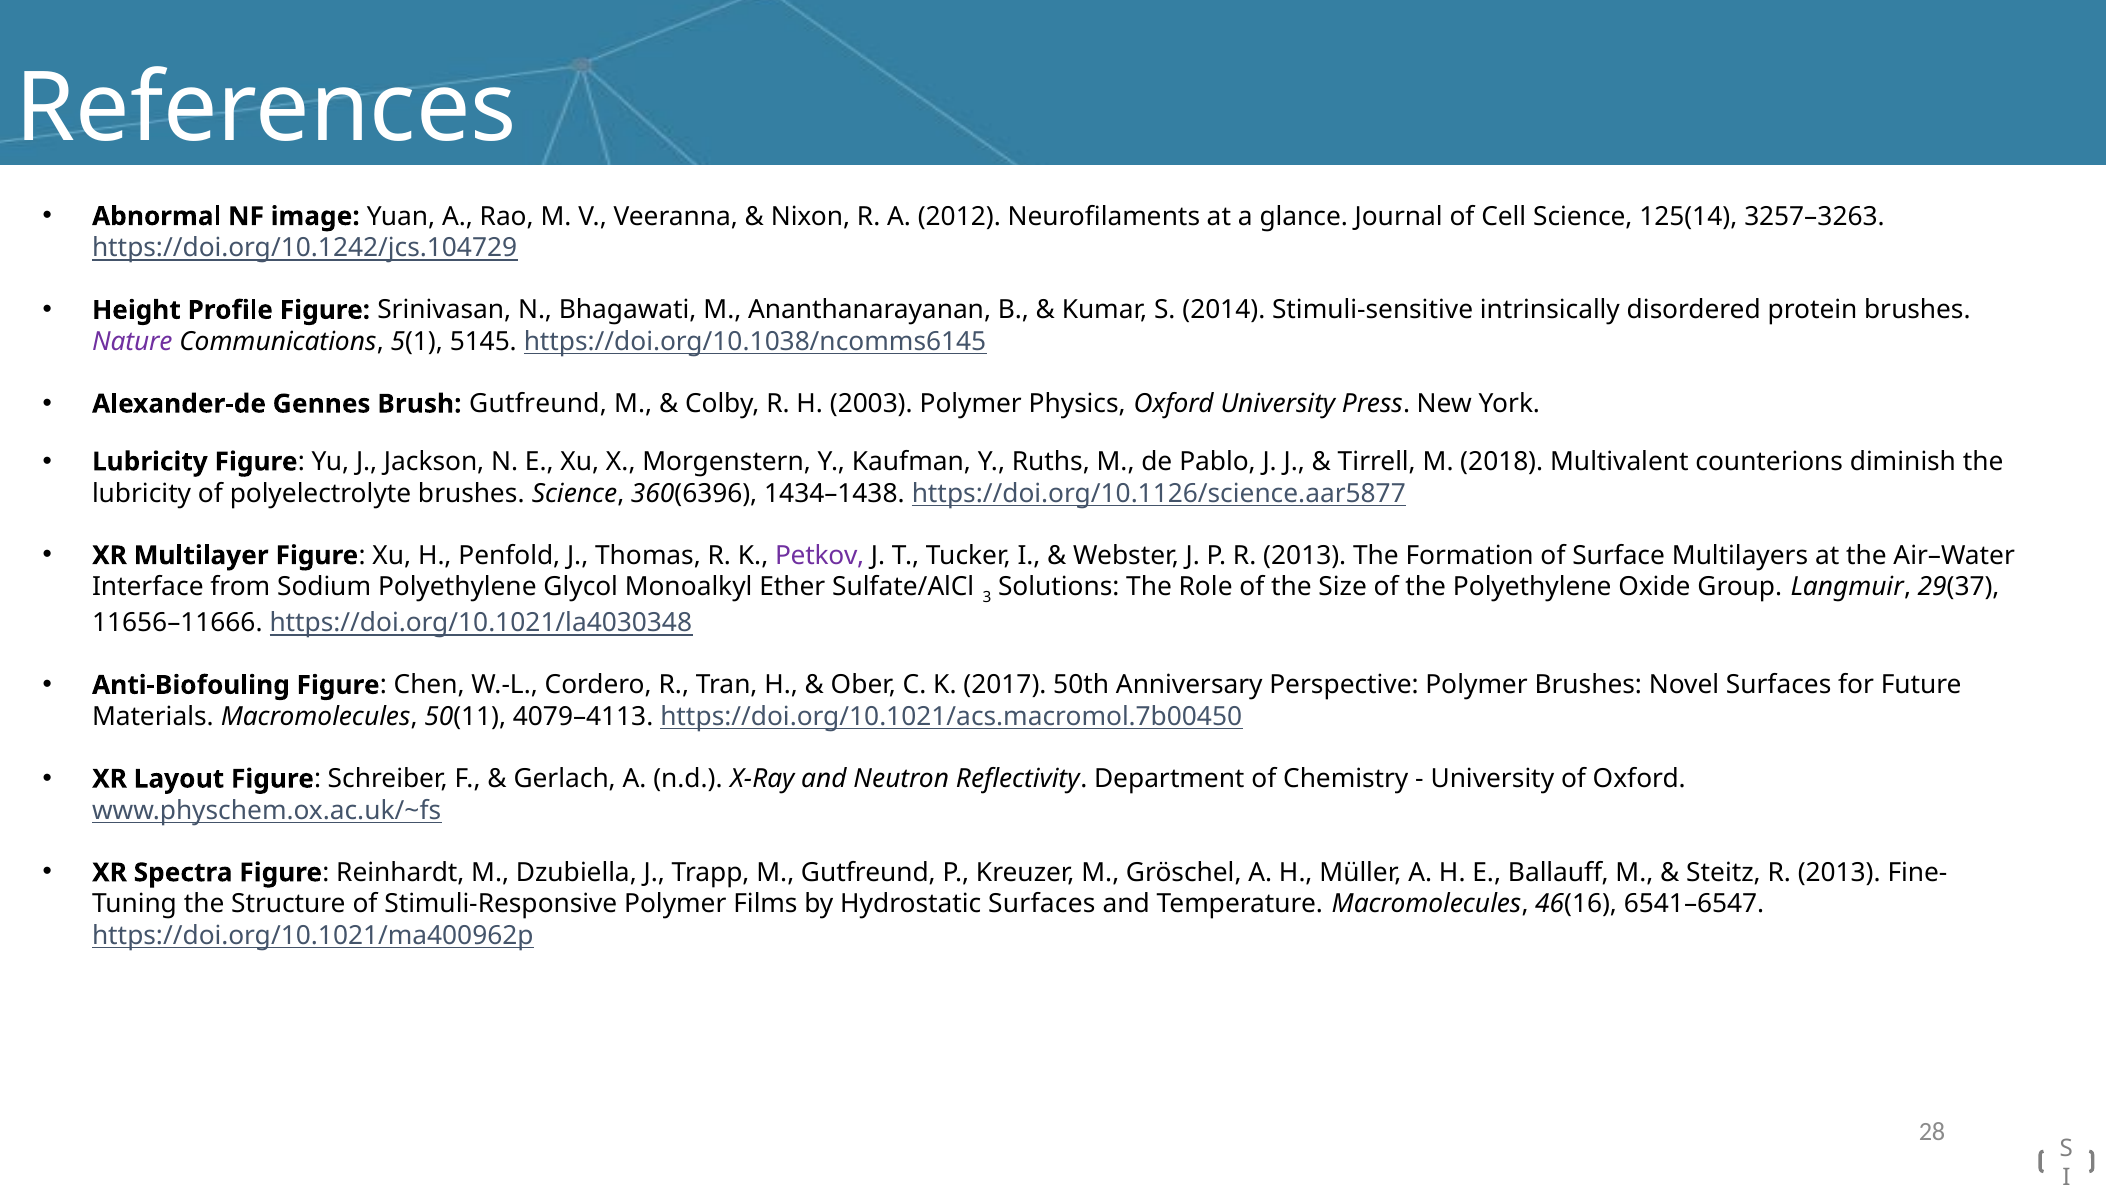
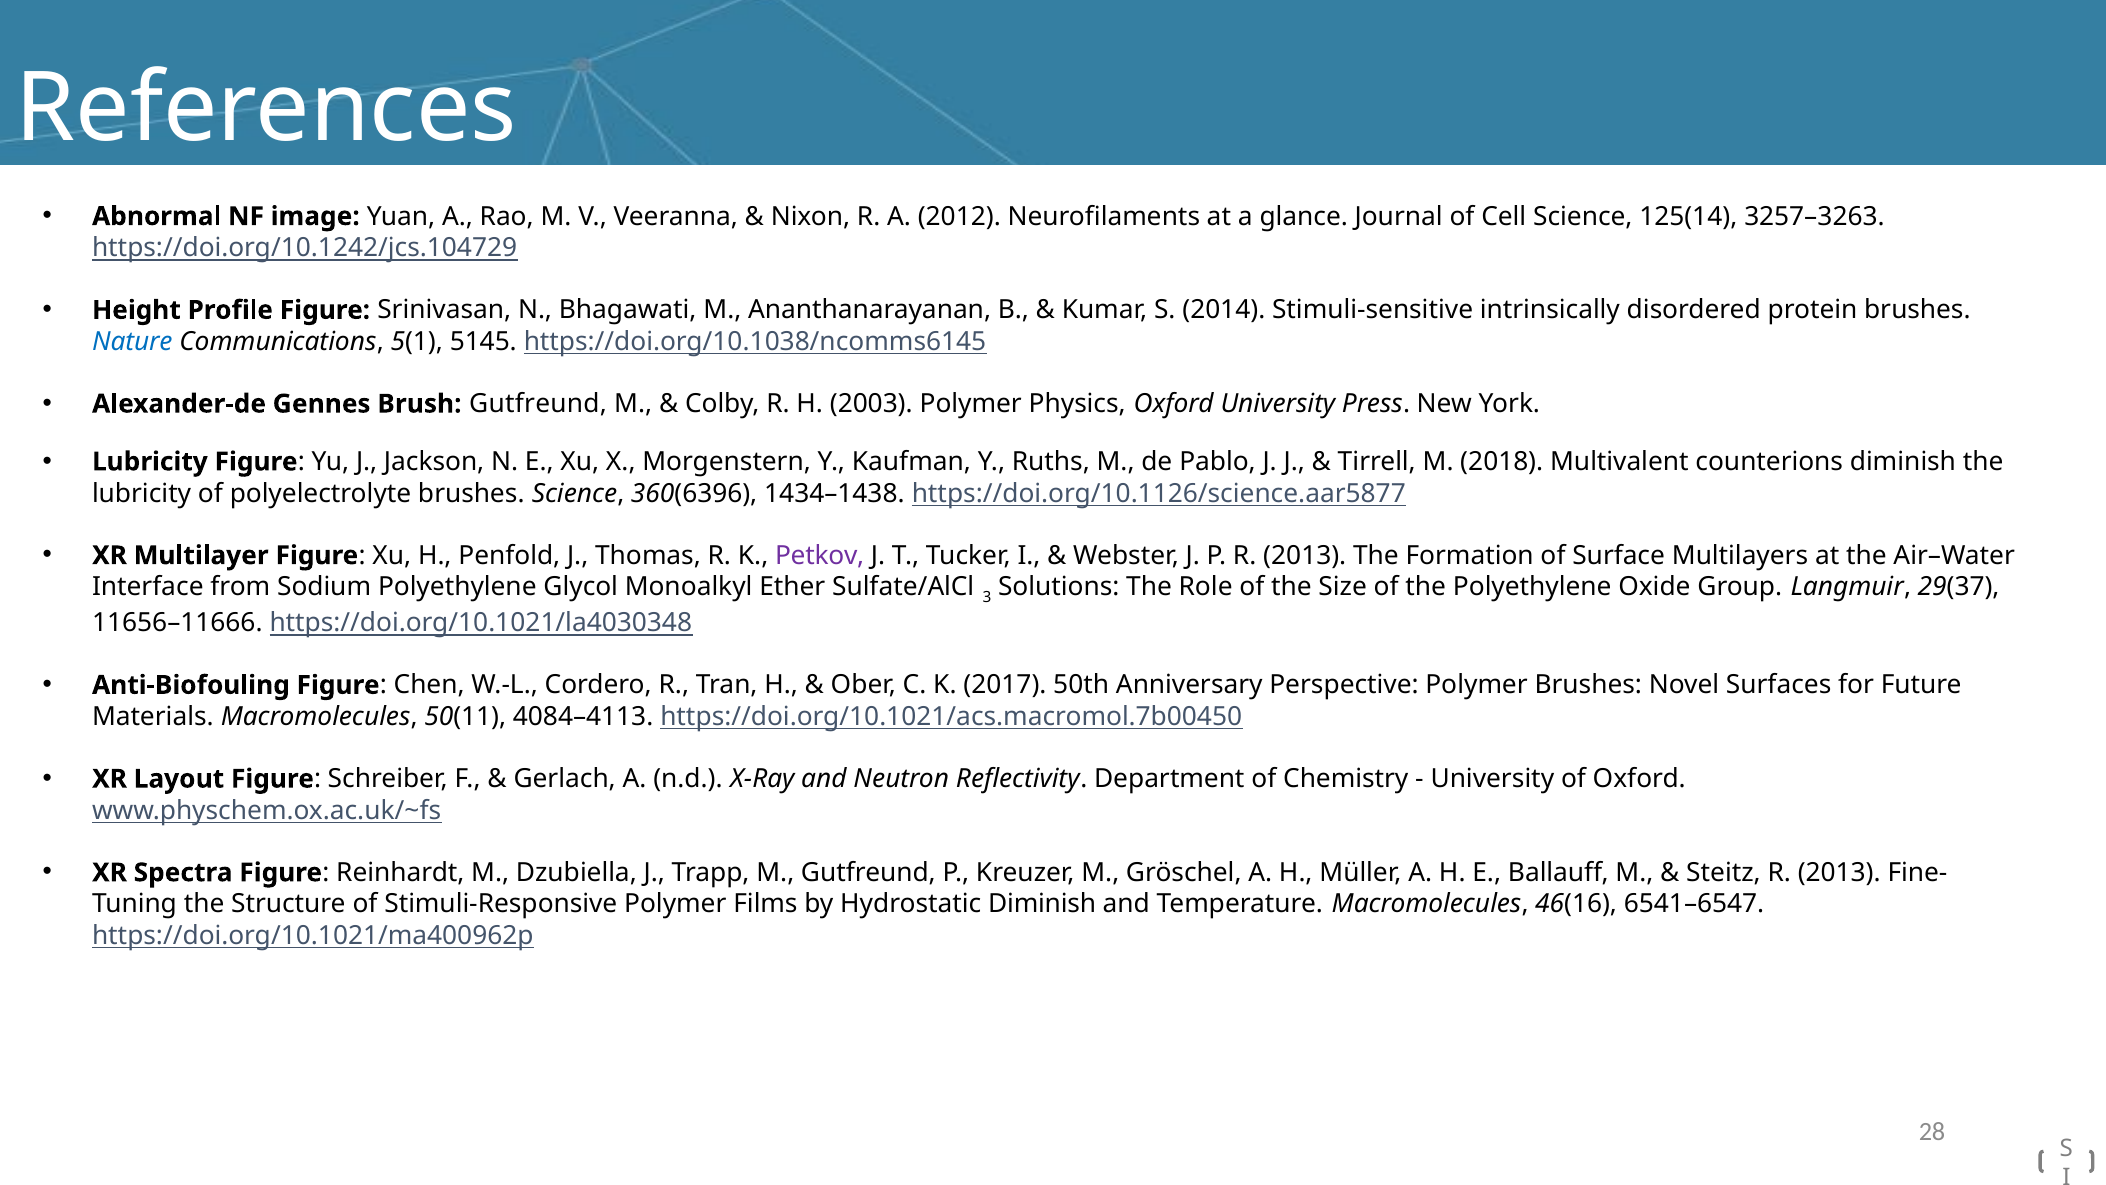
Nature colour: purple -> blue (132, 342)
4079–4113: 4079–4113 -> 4084–4113 (583, 717)
Hydrostatic Surfaces: Surfaces -> Diminish (1042, 904)
